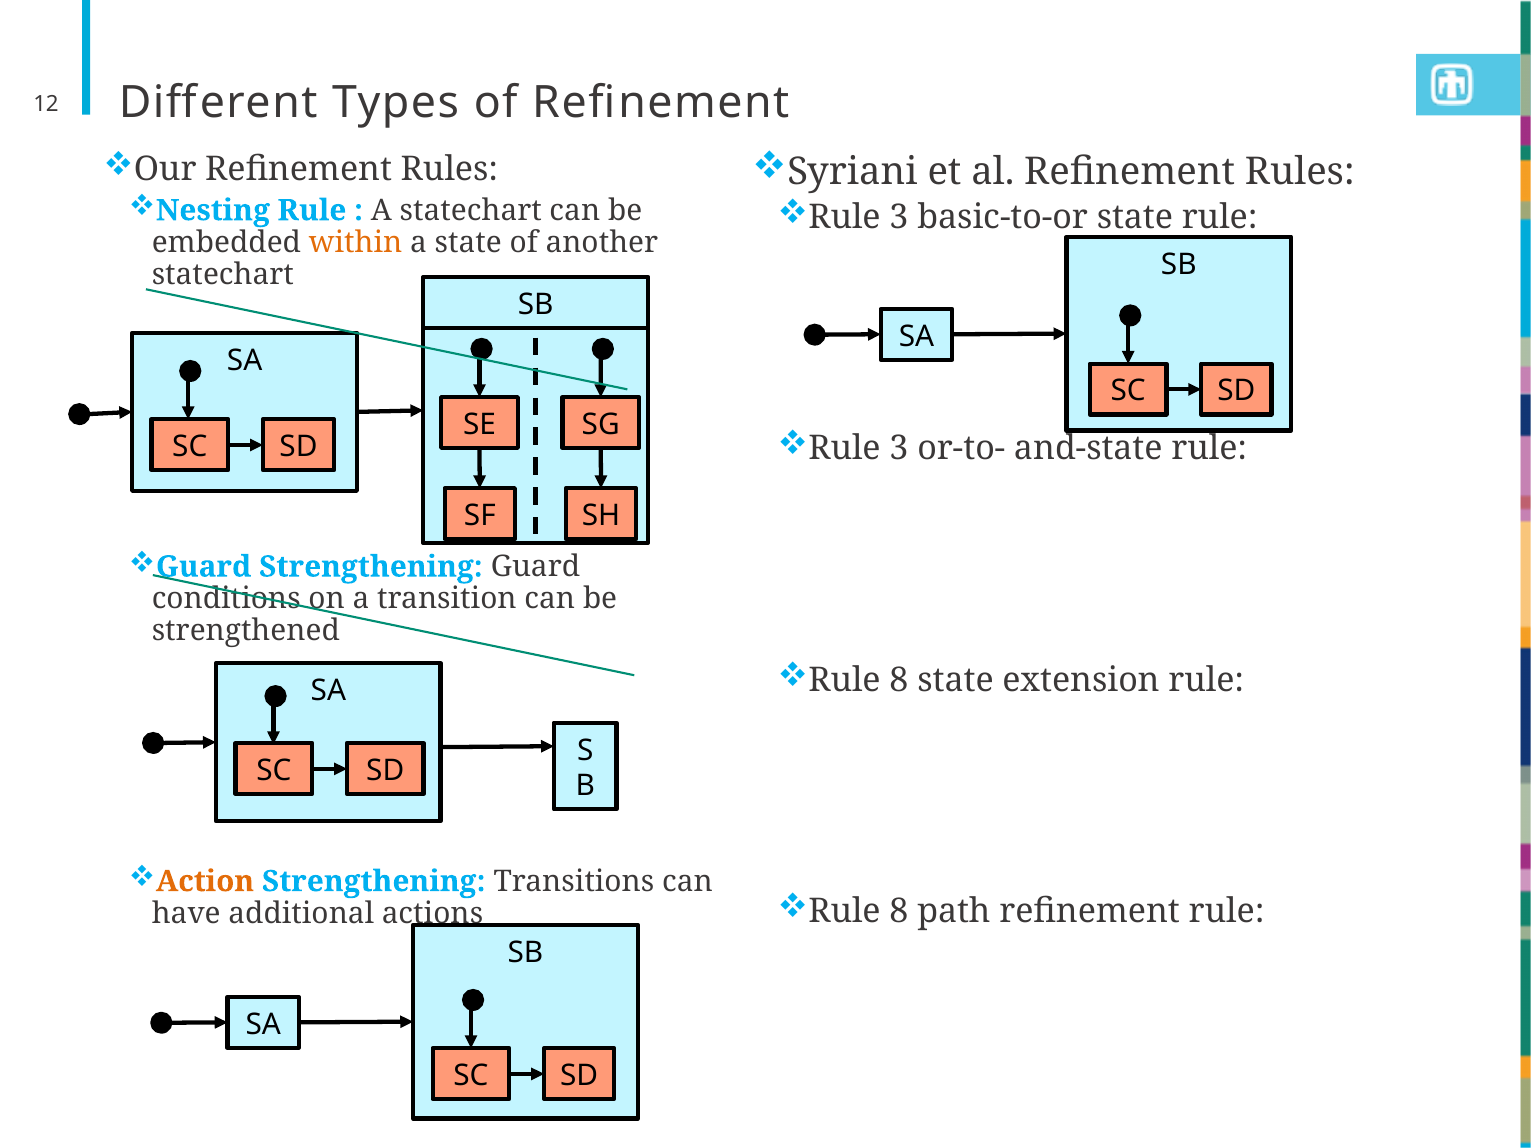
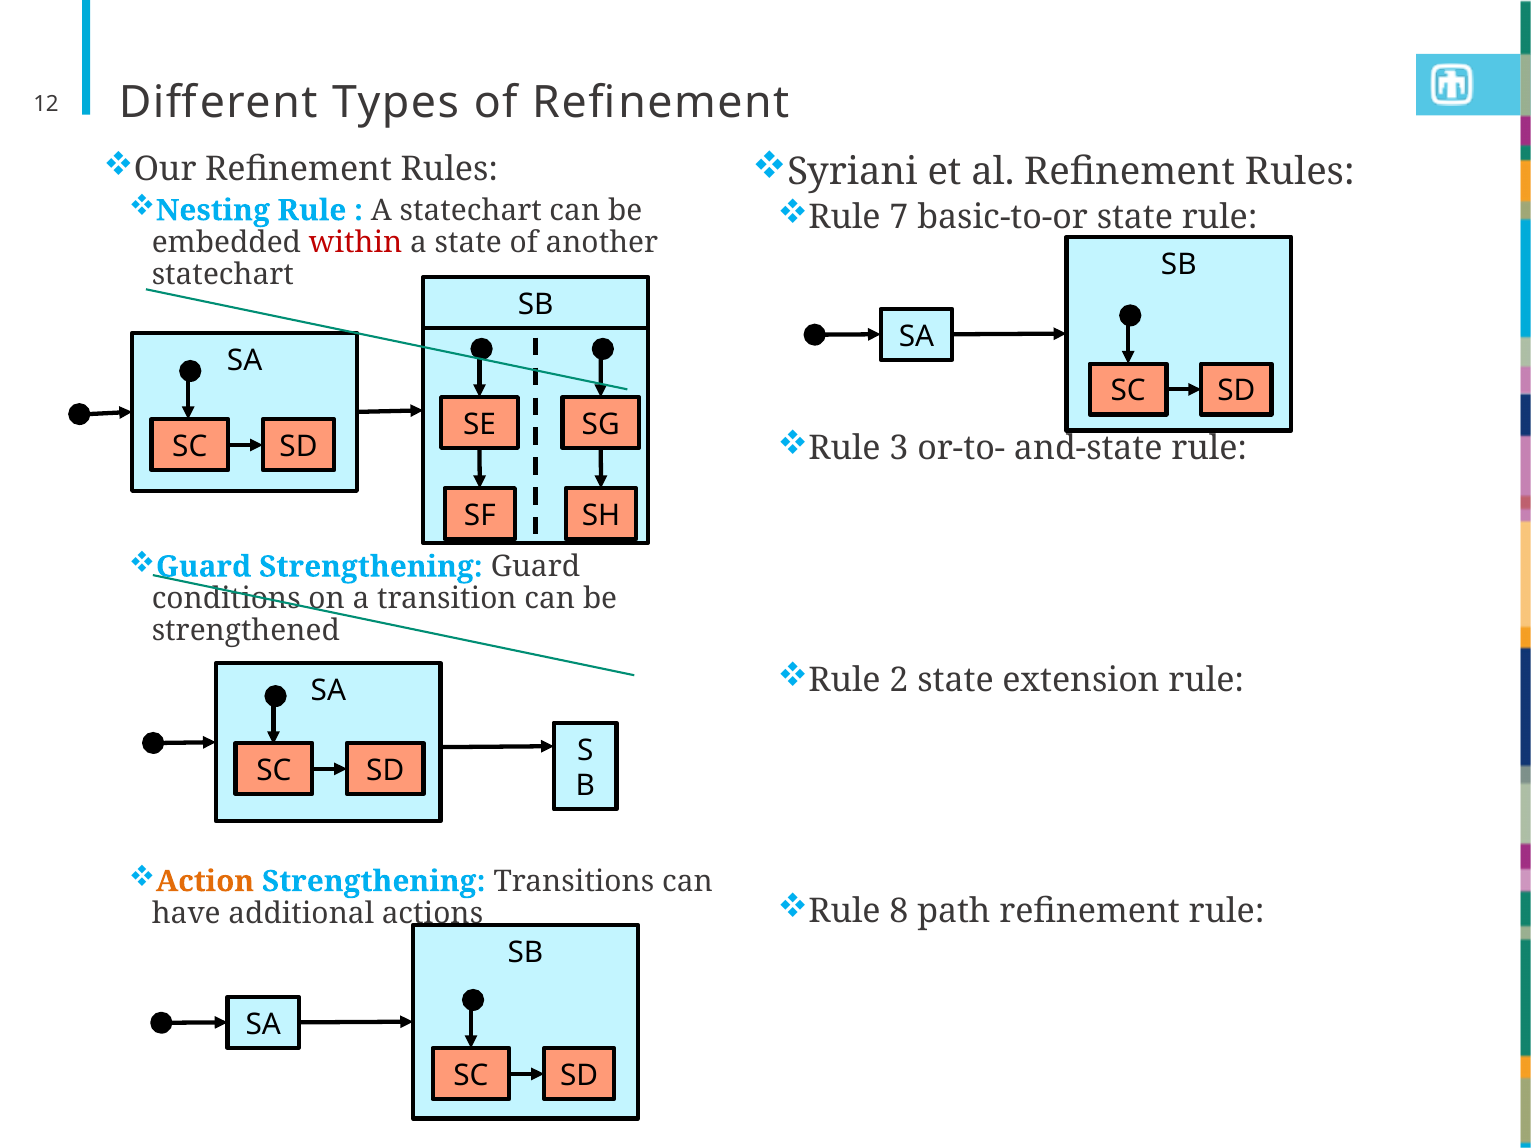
3: 3 -> 7 (899, 217)
within colour: orange -> red (356, 243)
8: 8 -> 2 (899, 680)
